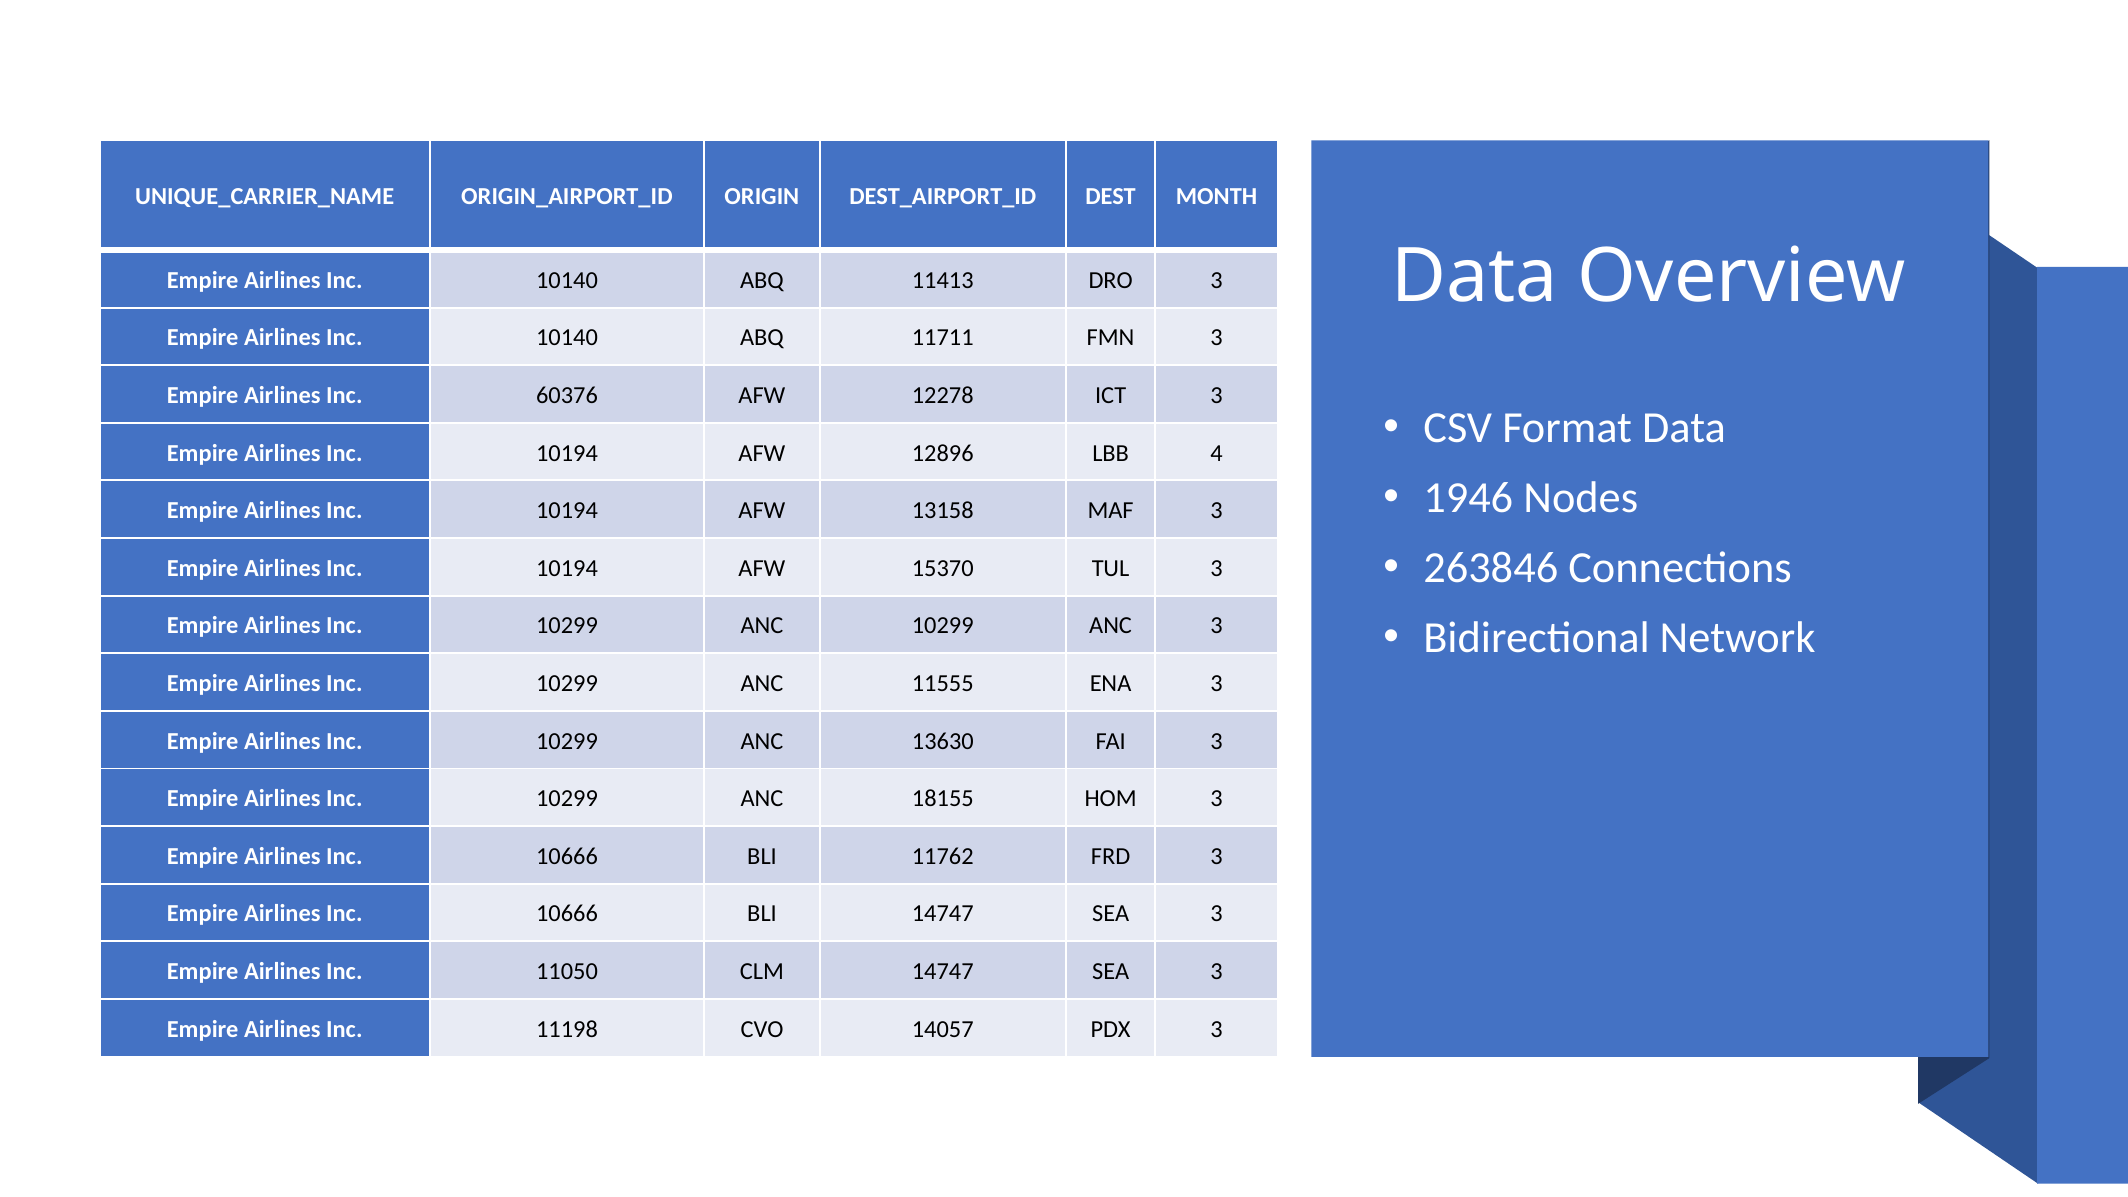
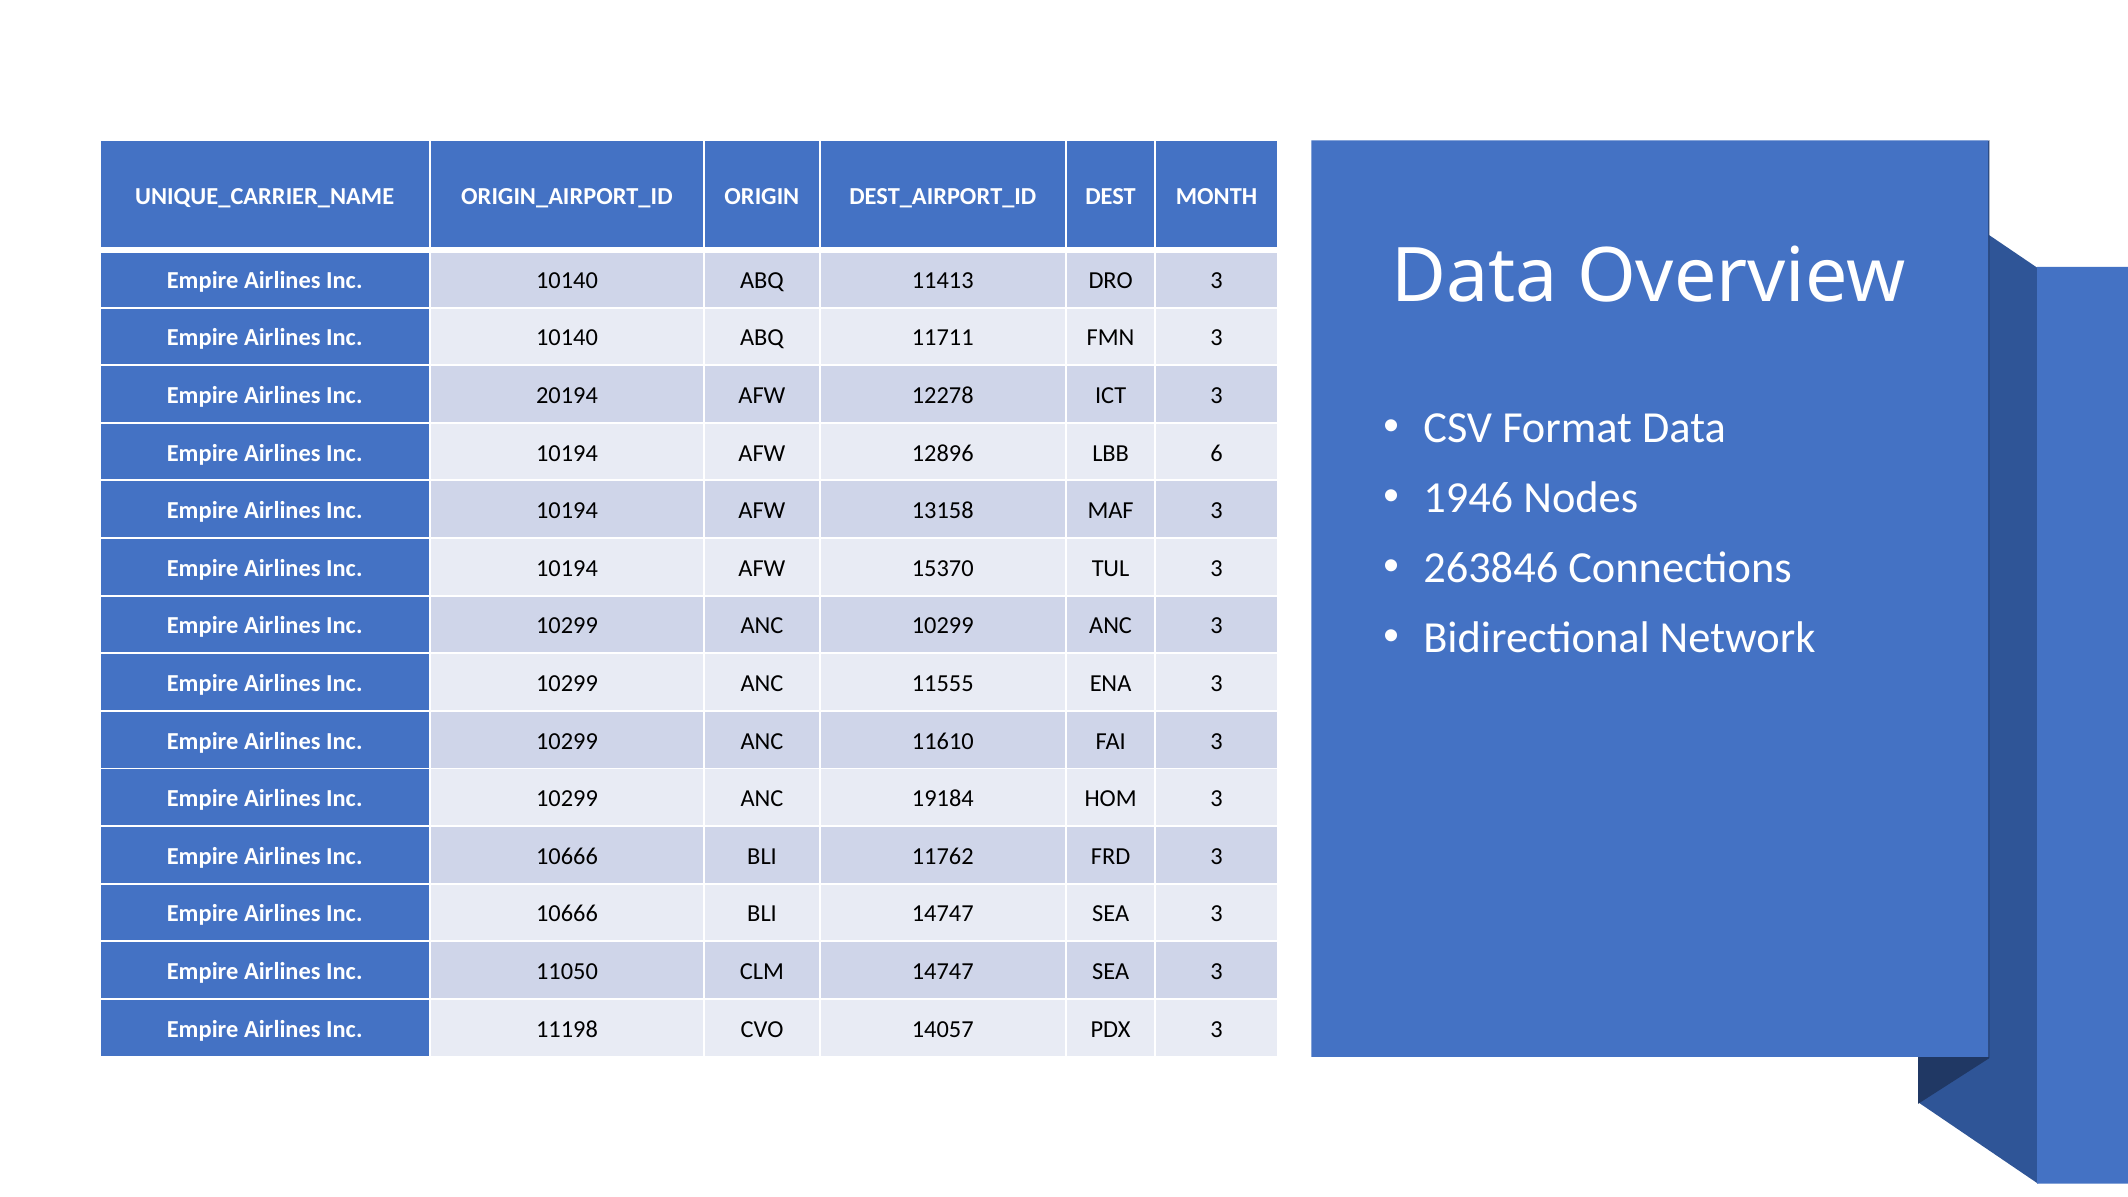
60376: 60376 -> 20194 (567, 395)
4: 4 -> 6 (1217, 453)
13630: 13630 -> 11610 (943, 741)
18155: 18155 -> 19184 (943, 799)
